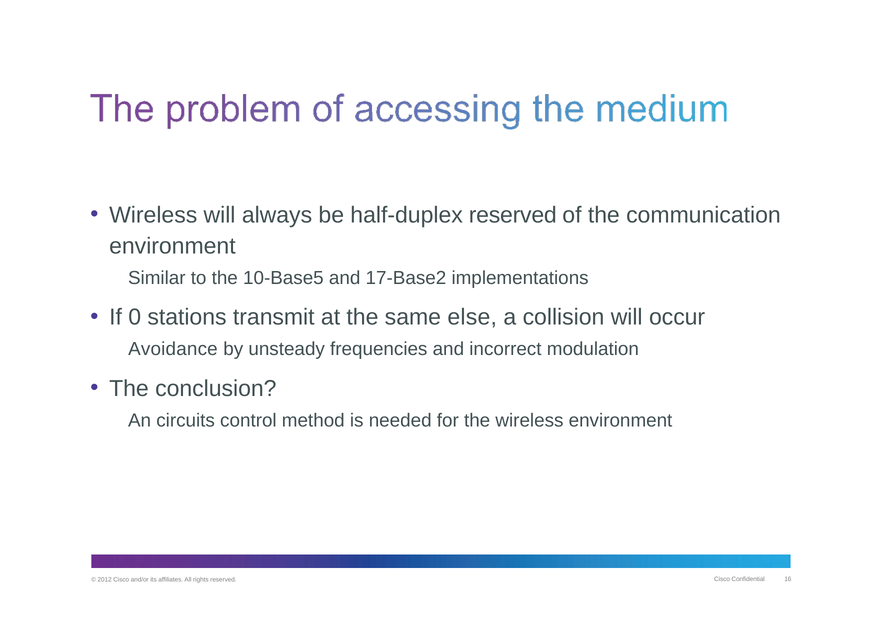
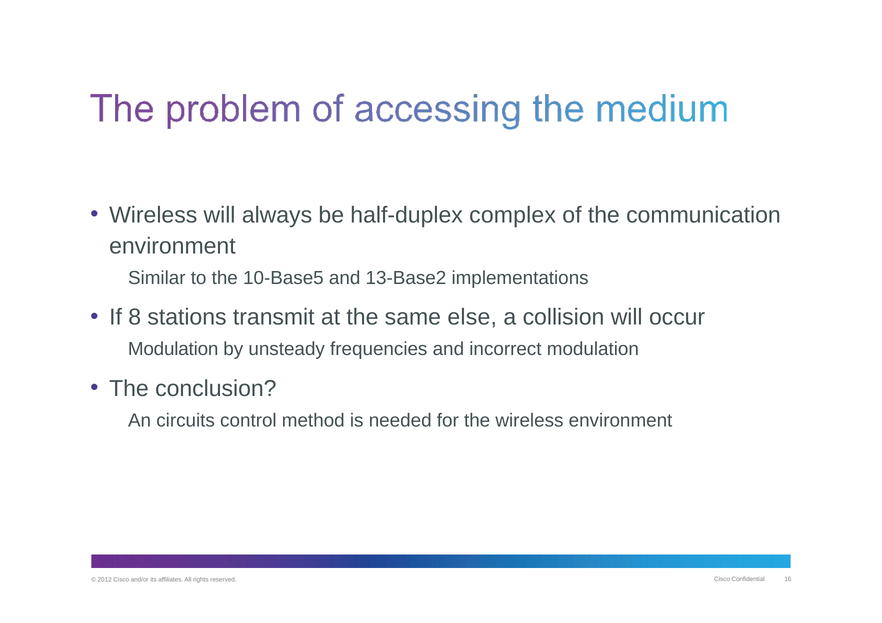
half-duplex reserved: reserved -> complex (513, 215)
17-Base2: 17-Base2 -> 13-Base2 (406, 278)
0: 0 -> 8 (135, 317)
Avoidance: Avoidance -> Modulation (173, 349)
